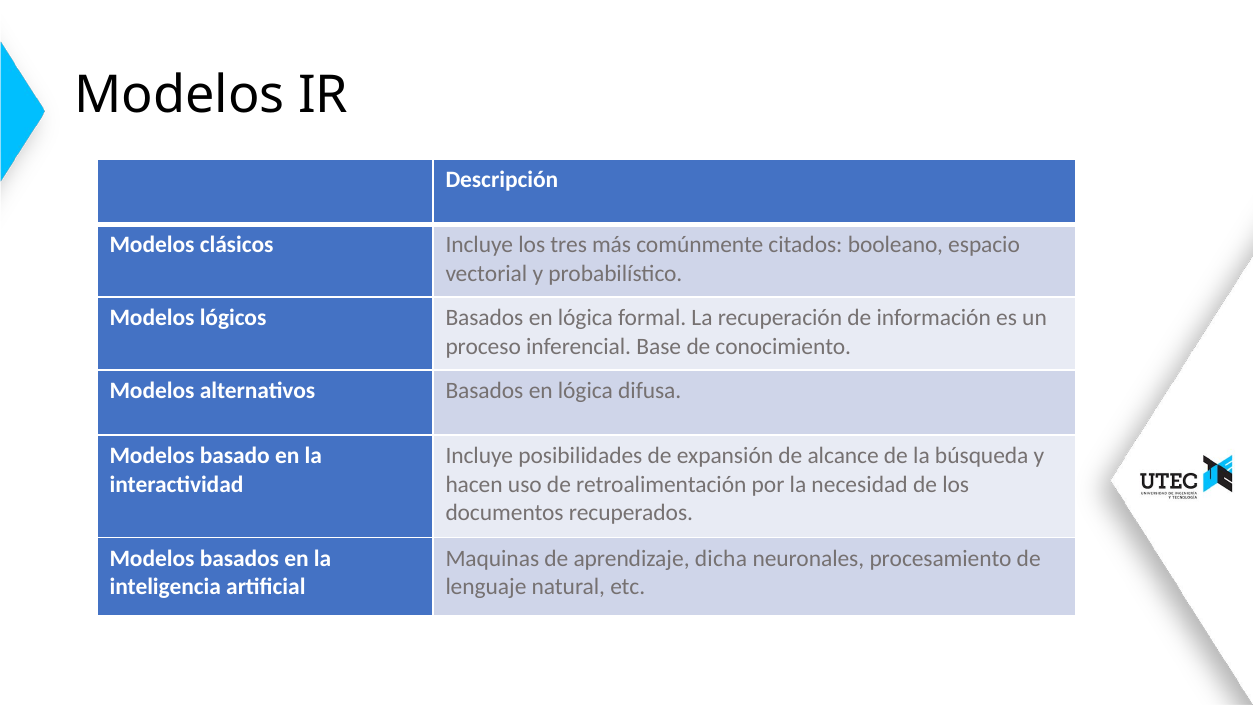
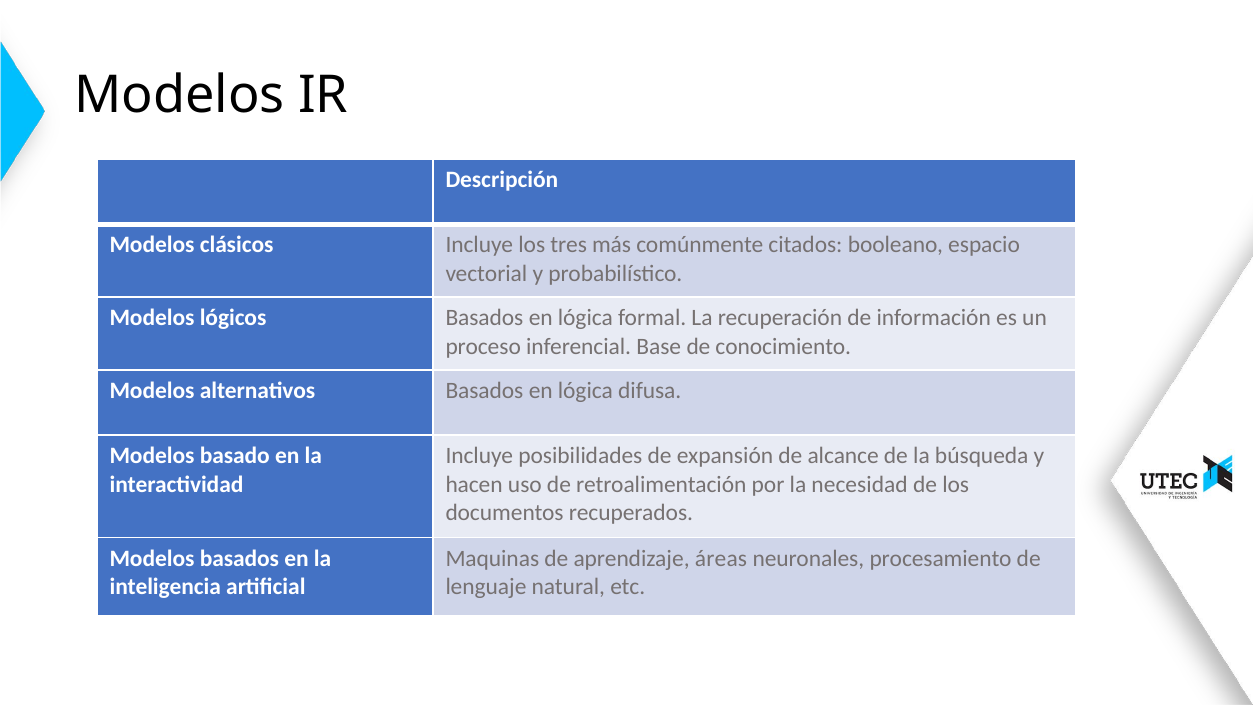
dicha: dicha -> áreas (721, 558)
